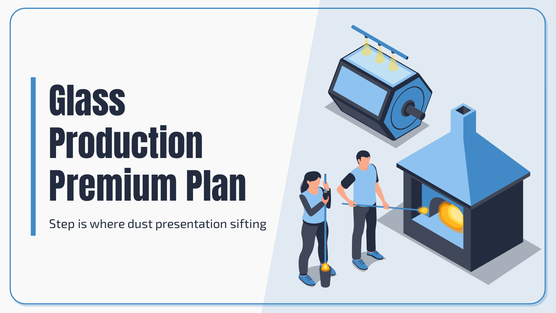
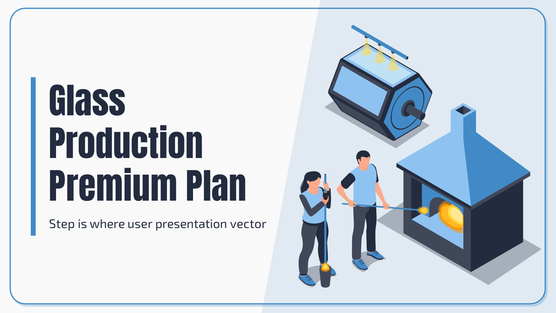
dust: dust -> user (140, 224)
sifting: sifting -> vector (248, 224)
